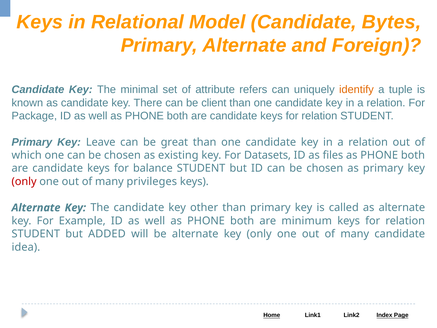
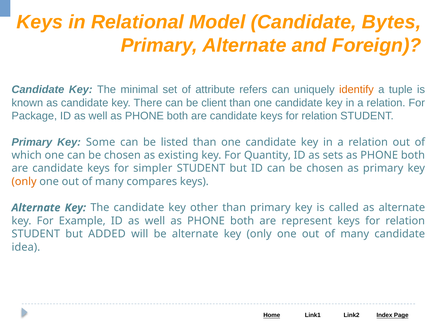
Leave: Leave -> Some (101, 142)
great: great -> listed (174, 142)
Datasets: Datasets -> Quantity (267, 155)
files: files -> sets (333, 155)
balance: balance -> simpler (153, 168)
only colour: red -> orange (24, 181)
privileges: privileges -> compares (152, 181)
minimum: minimum -> represent (307, 221)
